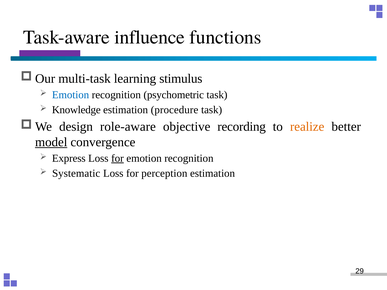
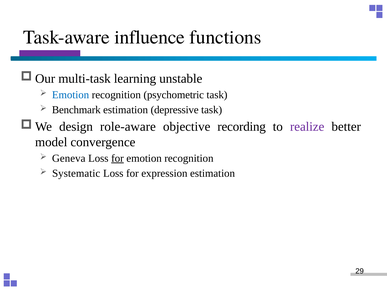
stimulus: stimulus -> unstable (181, 79)
Knowledge: Knowledge -> Benchmark (76, 110)
procedure: procedure -> depressive (175, 110)
realize colour: orange -> purple (307, 127)
model underline: present -> none (51, 142)
Express: Express -> Geneva (69, 158)
perception: perception -> expression (164, 174)
